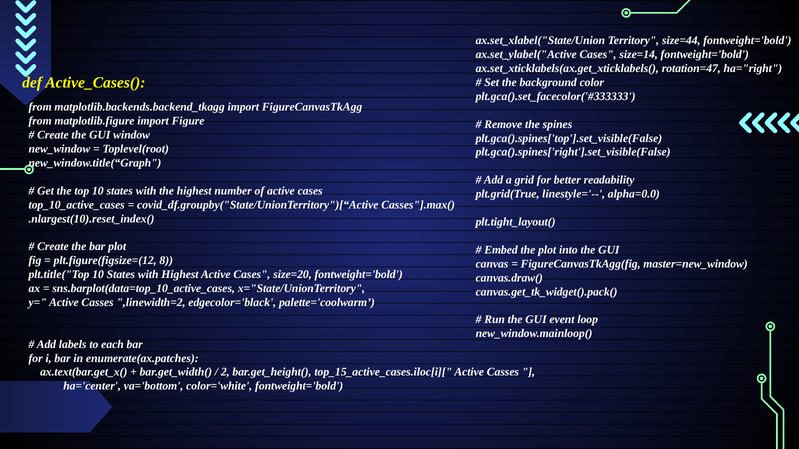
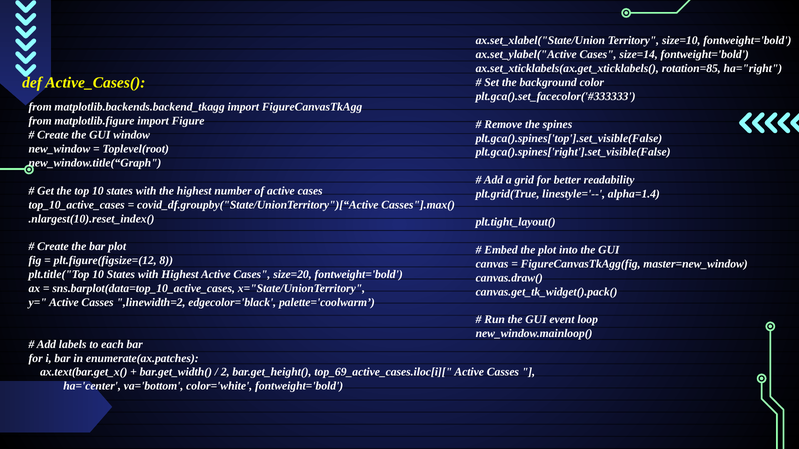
size=44: size=44 -> size=10 (681, 41)
rotation=47: rotation=47 -> rotation=85 (691, 69)
alpha=0.0: alpha=0.0 -> alpha=1.4 (634, 194)
top_15_active_cases.iloc[i][: top_15_active_cases.iloc[i][ -> top_69_active_cases.iloc[i][ (383, 373)
